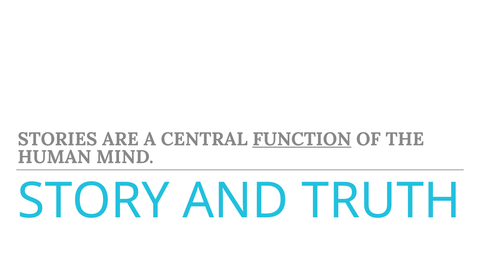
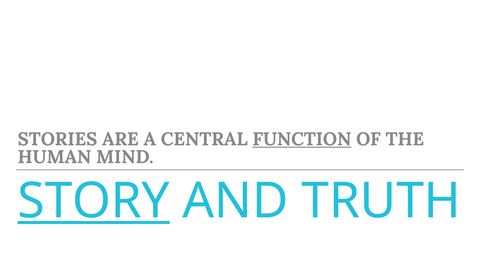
STORY underline: none -> present (94, 201)
